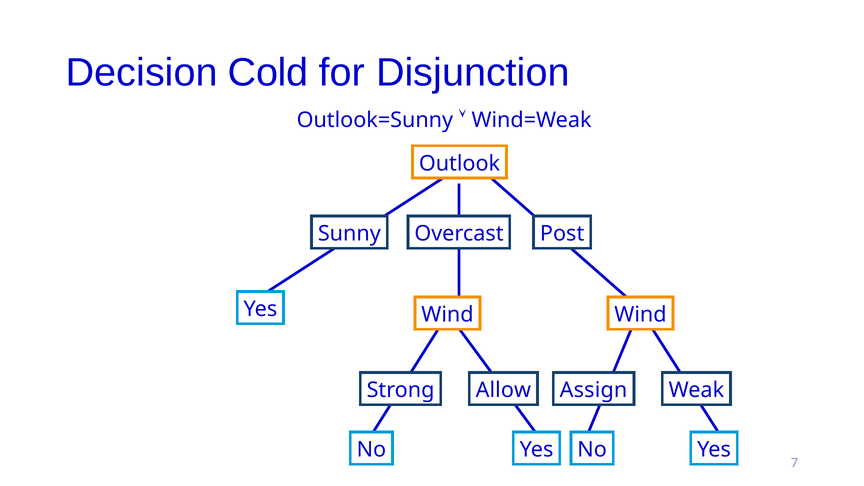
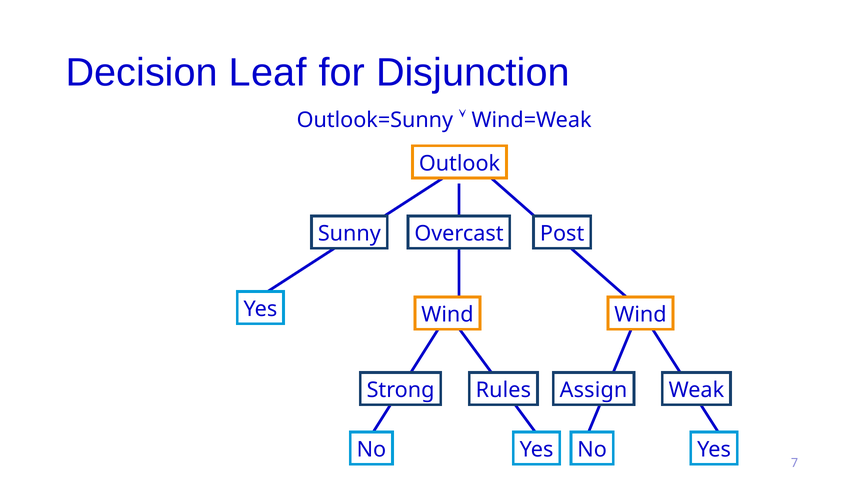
Cold: Cold -> Leaf (268, 73)
Allow: Allow -> Rules (503, 390)
